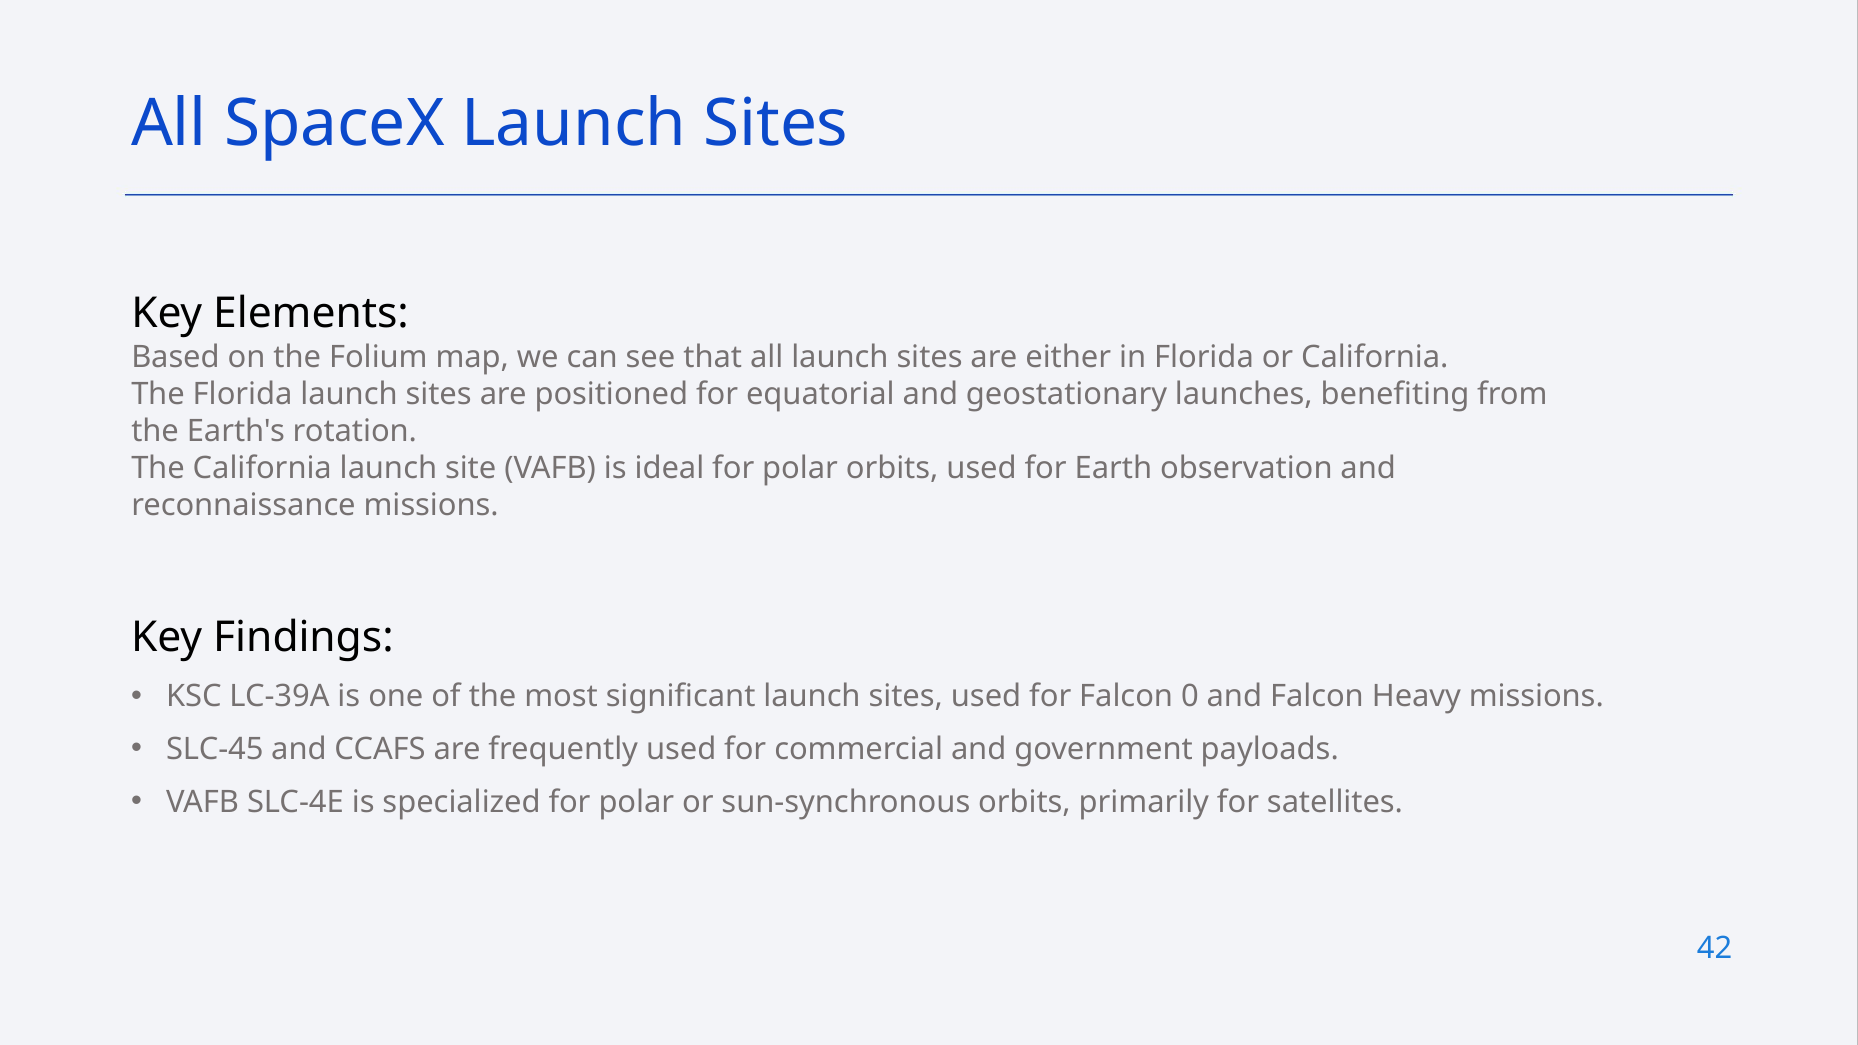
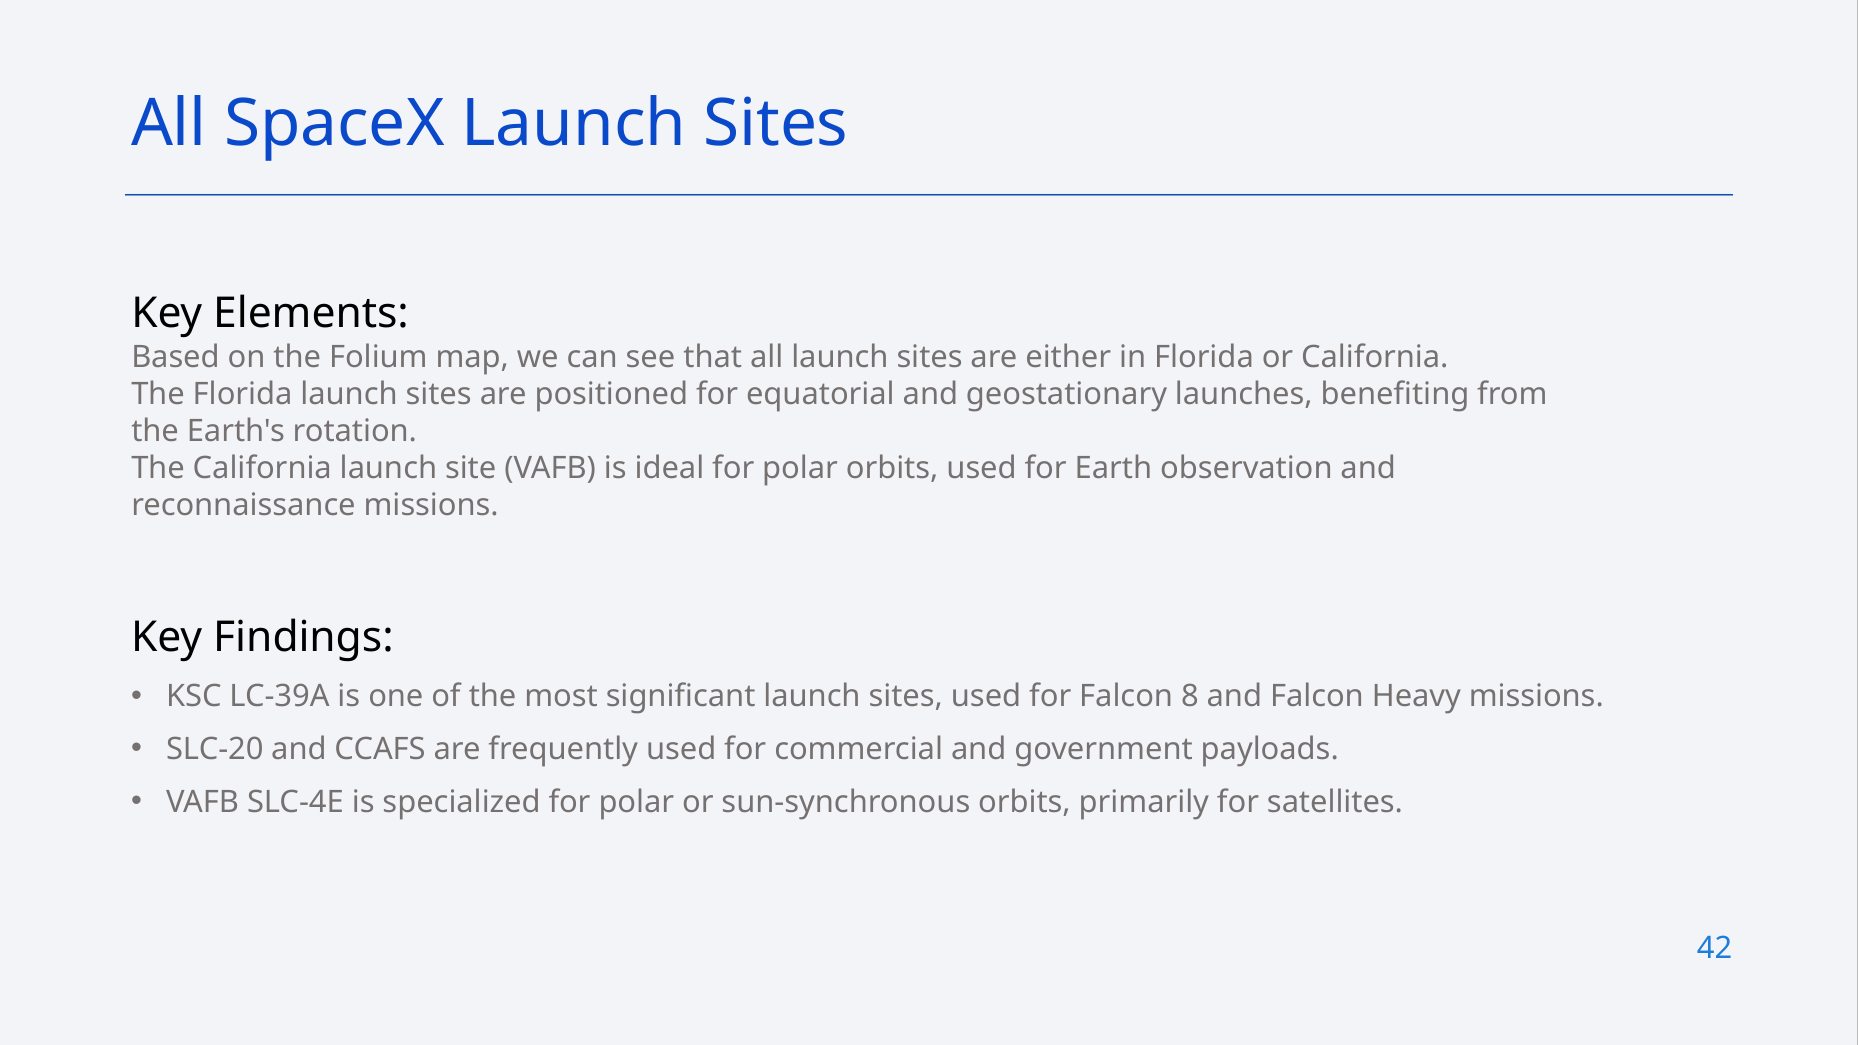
0: 0 -> 8 (1190, 696)
SLC-45: SLC-45 -> SLC-20 (215, 749)
